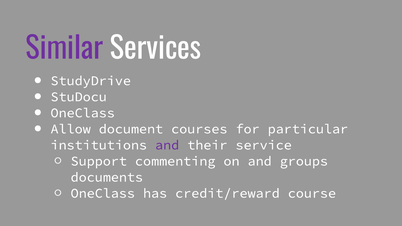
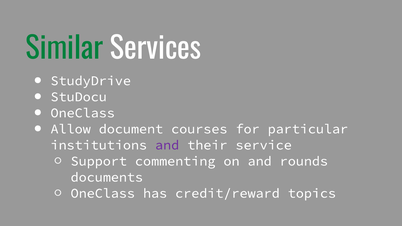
Similar colour: purple -> green (64, 49)
groups: groups -> rounds (304, 161)
course: course -> topics (312, 193)
